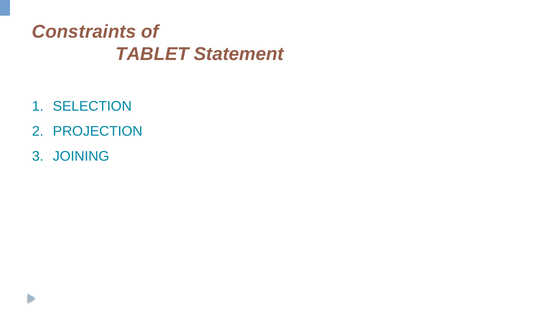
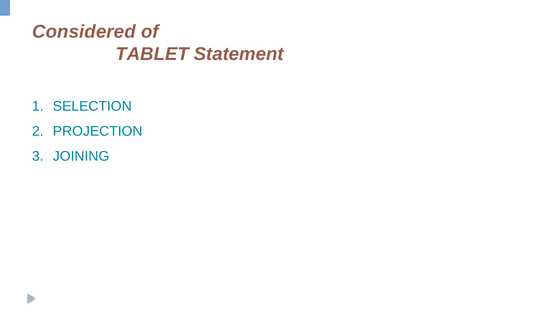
Constraints: Constraints -> Considered (84, 32)
